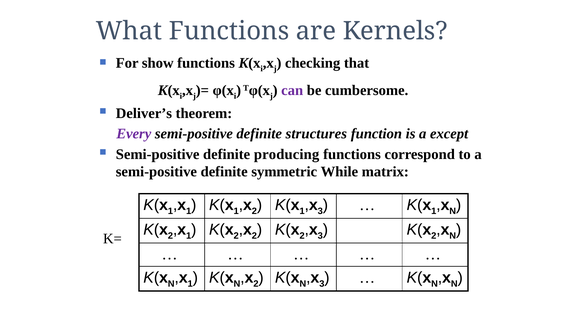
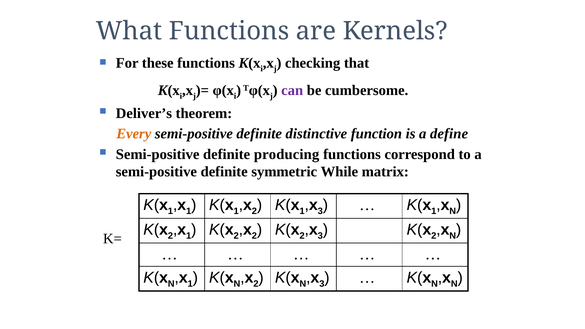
show: show -> these (158, 63)
Every colour: purple -> orange (134, 134)
structures: structures -> distinctive (316, 134)
except: except -> define (449, 134)
